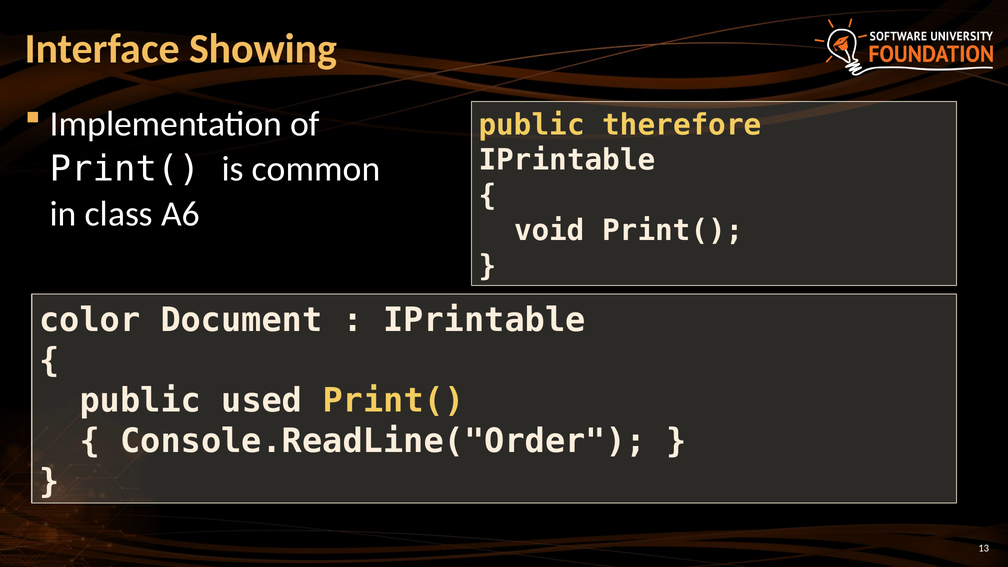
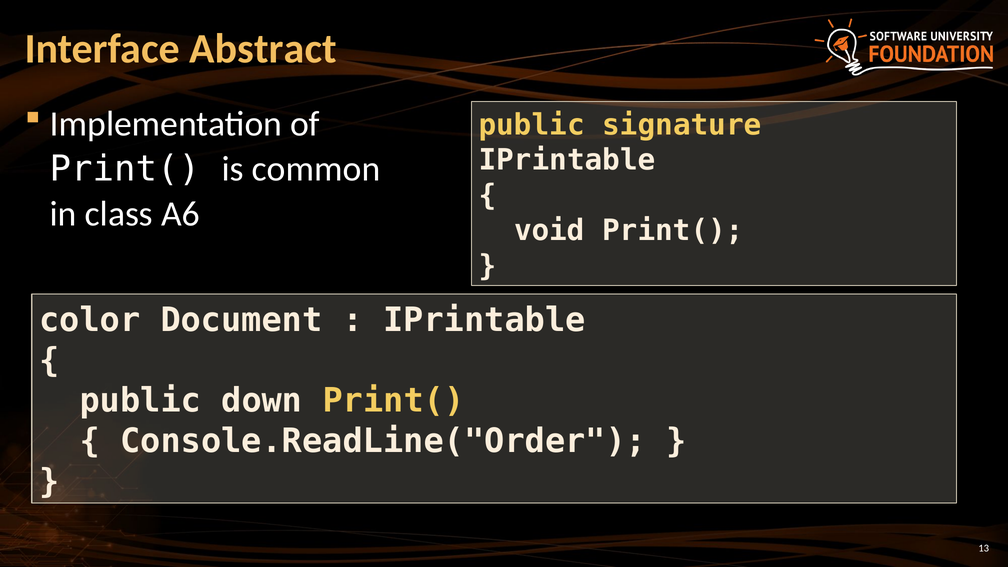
Showing: Showing -> Abstract (263, 49)
therefore: therefore -> signature (682, 125)
used: used -> down (262, 401)
